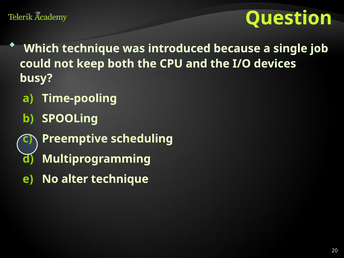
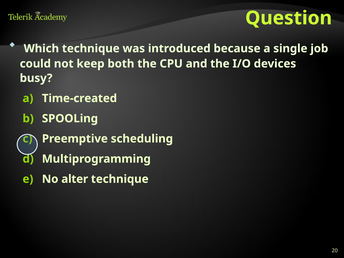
Time-pooling: Time-pooling -> Time-created (79, 98)
